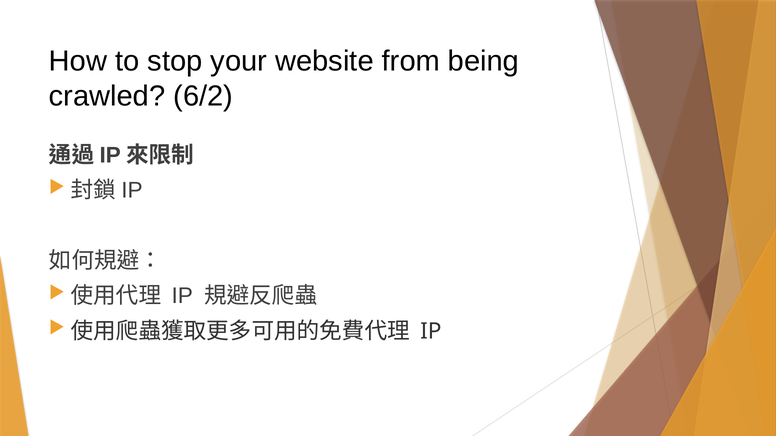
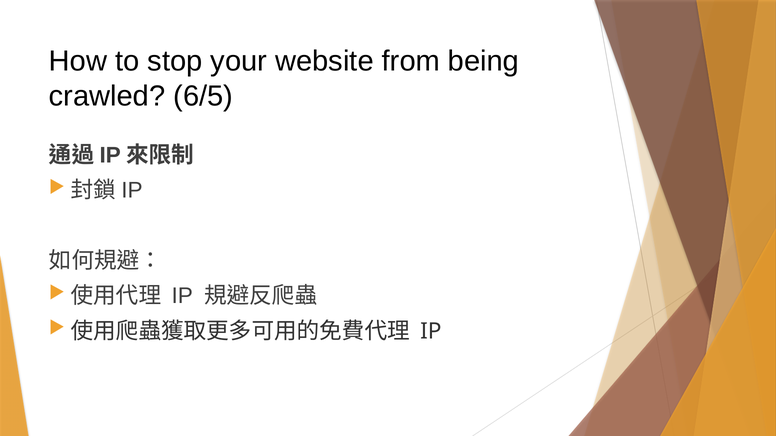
6/2: 6/2 -> 6/5 (203, 96)
